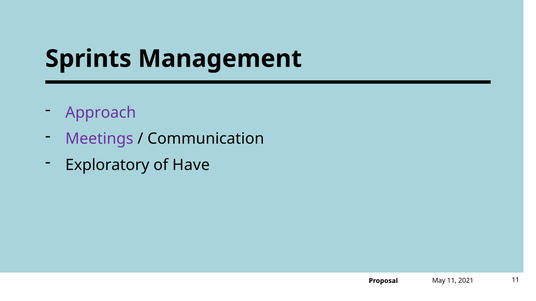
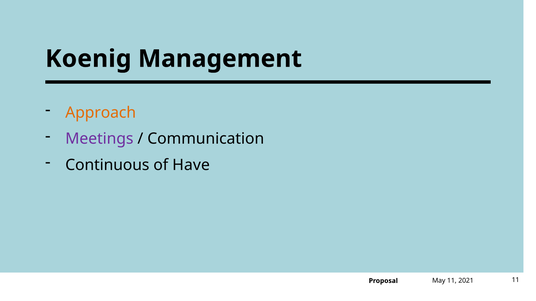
Sprints: Sprints -> Koenig (88, 59)
Approach colour: purple -> orange (101, 113)
Exploratory: Exploratory -> Continuous (107, 165)
